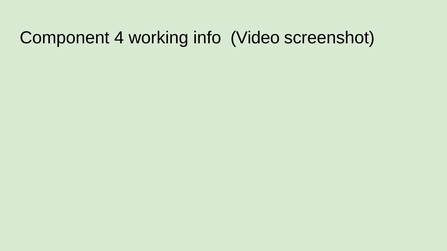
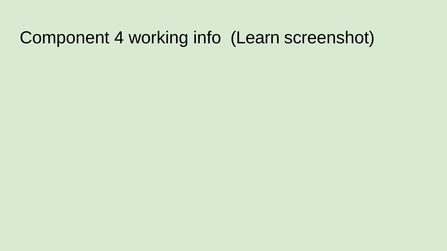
Video: Video -> Learn (255, 38)
